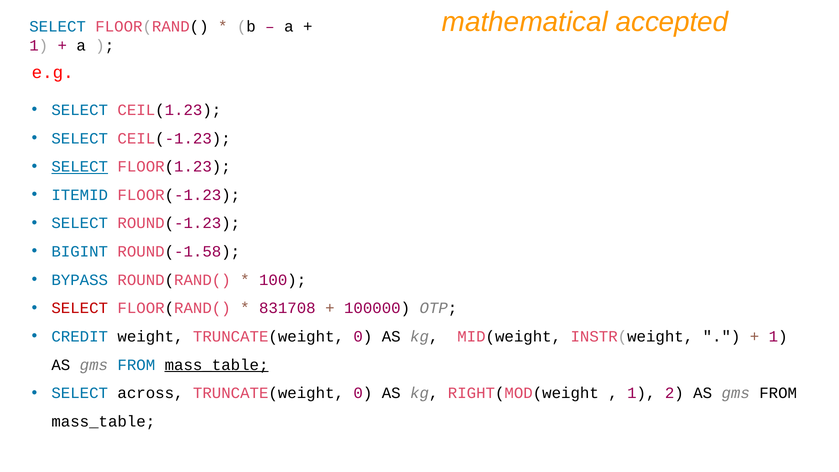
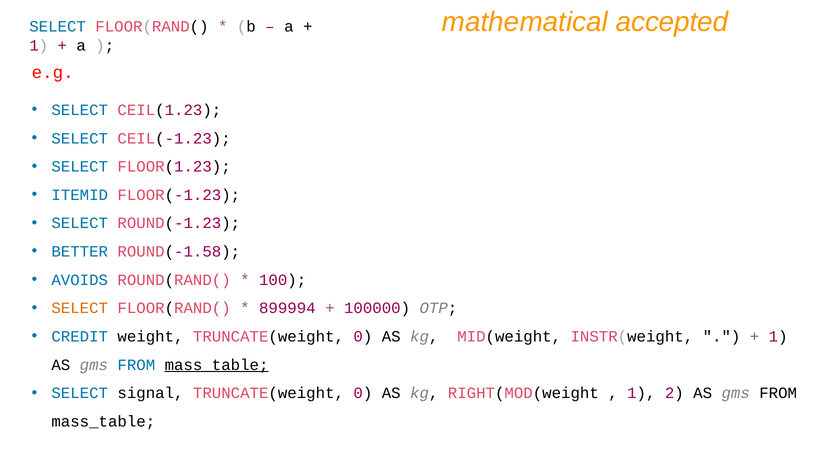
SELECT underline: present -> none (80, 167)
BIGINT: BIGINT -> BETTER (80, 252)
BYPASS: BYPASS -> AVOIDS (80, 280)
SELECT colour: red -> orange (80, 308)
831708: 831708 -> 899994 (287, 308)
across: across -> signal (151, 393)
